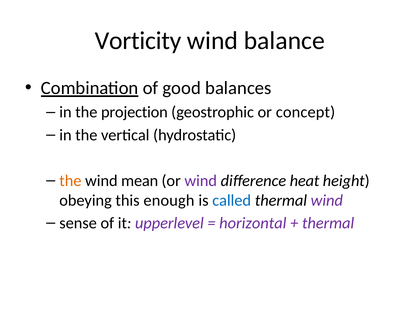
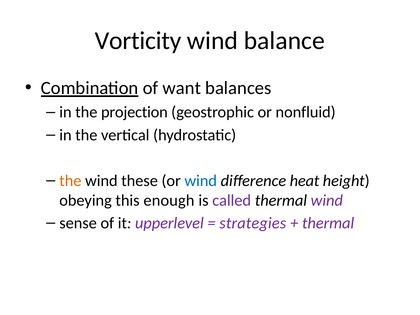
good: good -> want (182, 88)
concept: concept -> nonfluid (306, 112)
mean: mean -> these (140, 181)
wind colour: purple -> blue (201, 181)
called colour: blue -> purple (232, 200)
horizontal: horizontal -> strategies (253, 223)
